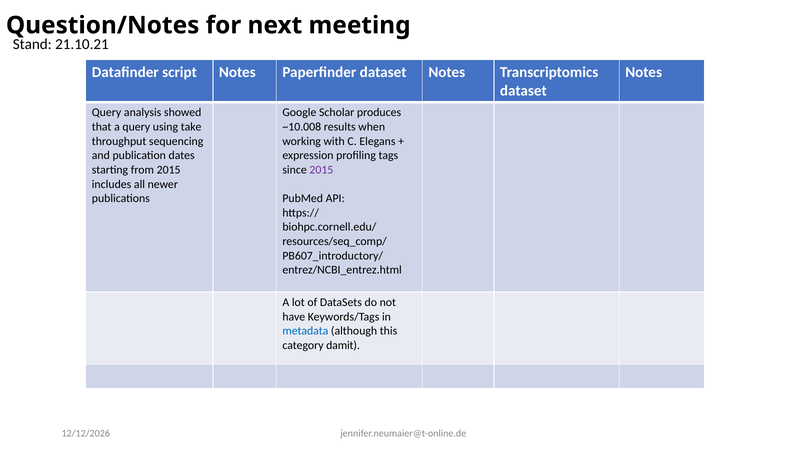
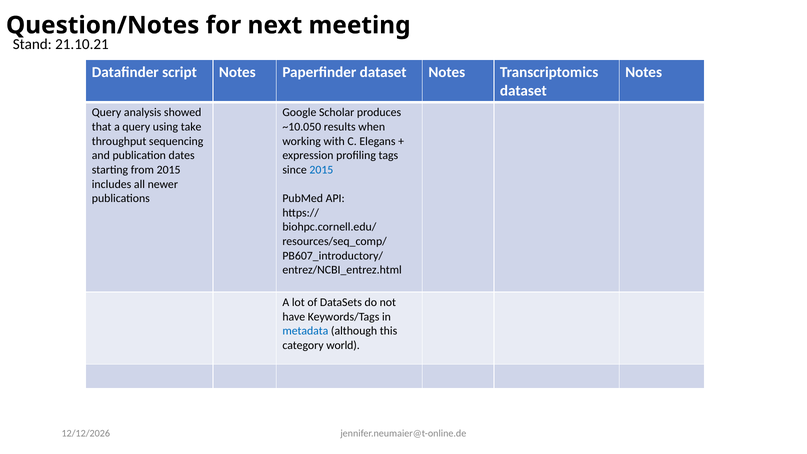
~10.008: ~10.008 -> ~10.050 (302, 127)
2015 colour: purple -> blue (321, 170)
damit: damit -> world (343, 345)
